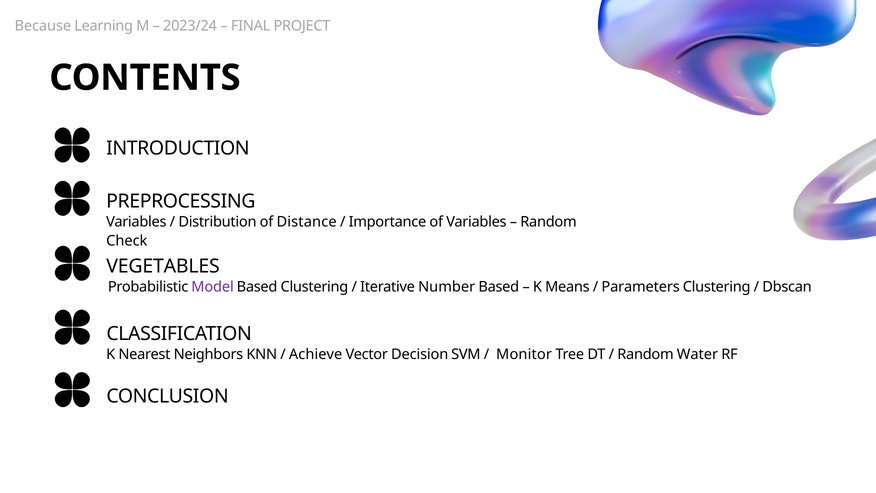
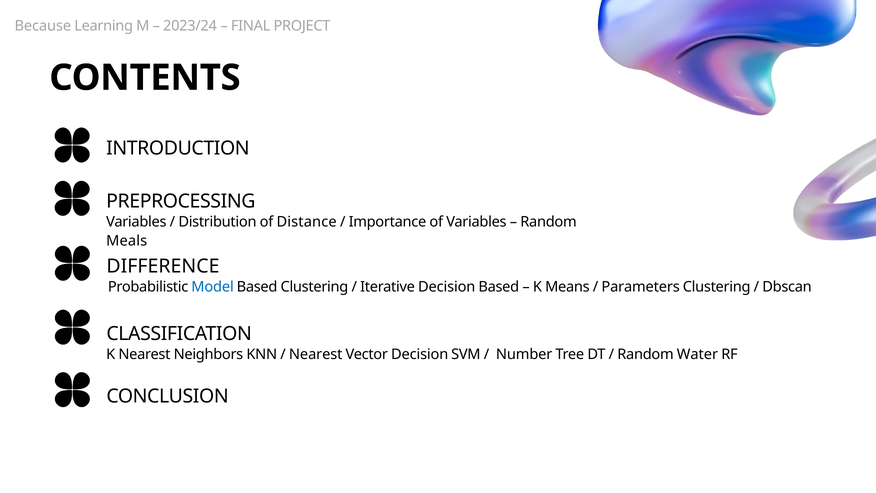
Check: Check -> Meals (127, 241)
VEGETABLES: VEGETABLES -> DIFFERENCE (163, 266)
Model colour: purple -> blue (213, 287)
Iterative Number: Number -> Decision (447, 287)
Achieve: Achieve -> Nearest (316, 354)
Monitor: Monitor -> Number (524, 354)
